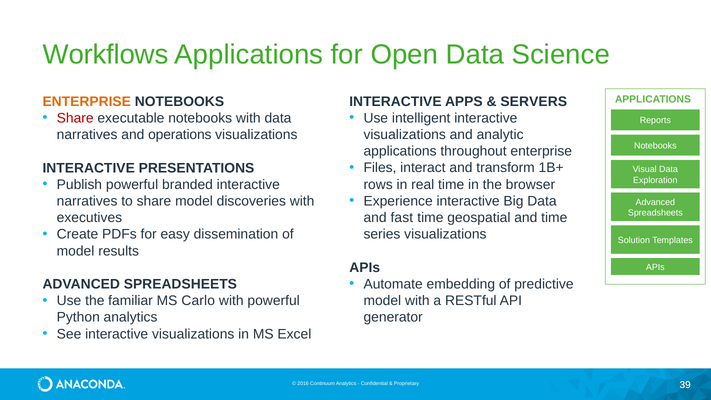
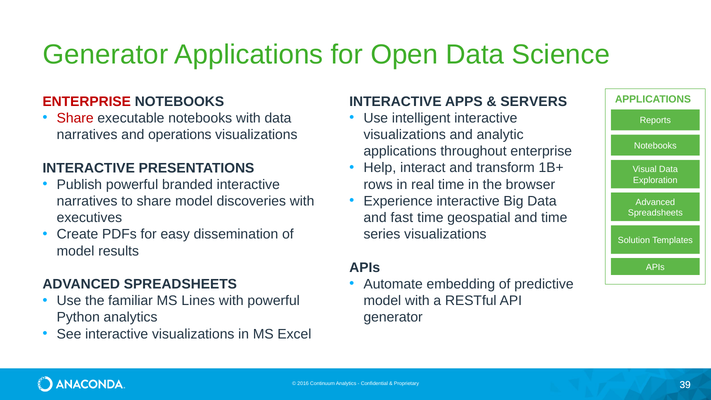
Workflows: Workflows -> Generator (105, 55)
ENTERPRISE colour: orange -> red (87, 102)
Files: Files -> Help (380, 168)
Carlo: Carlo -> Lines (198, 301)
